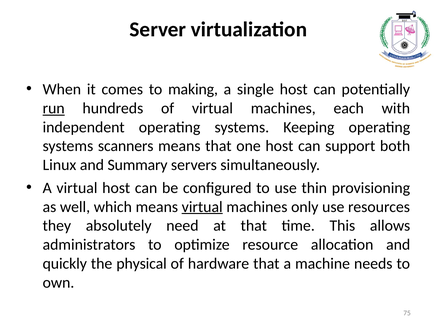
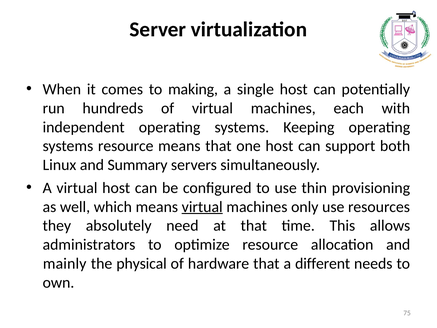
run underline: present -> none (54, 108)
systems scanners: scanners -> resource (126, 146)
quickly: quickly -> mainly (65, 263)
machine: machine -> different (323, 263)
